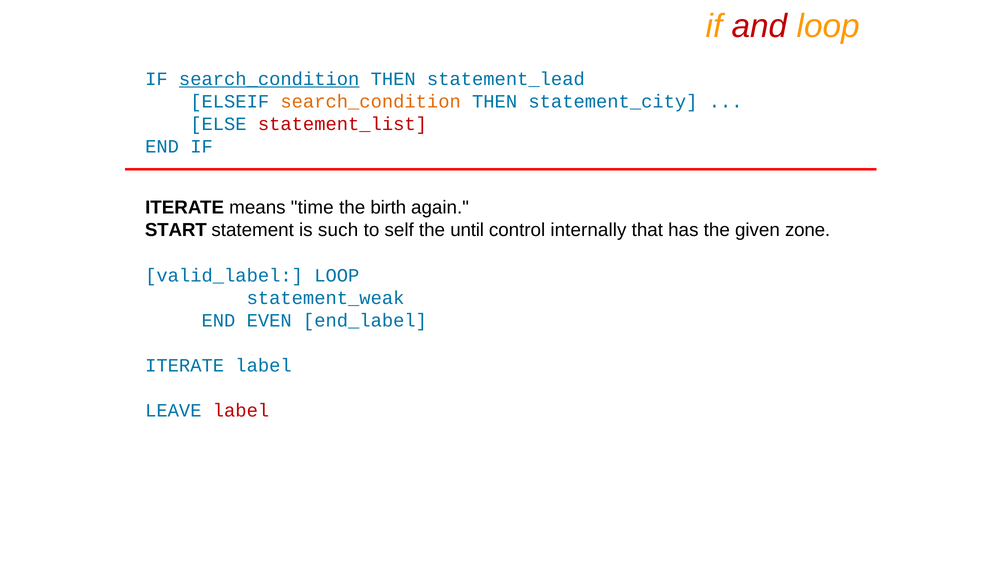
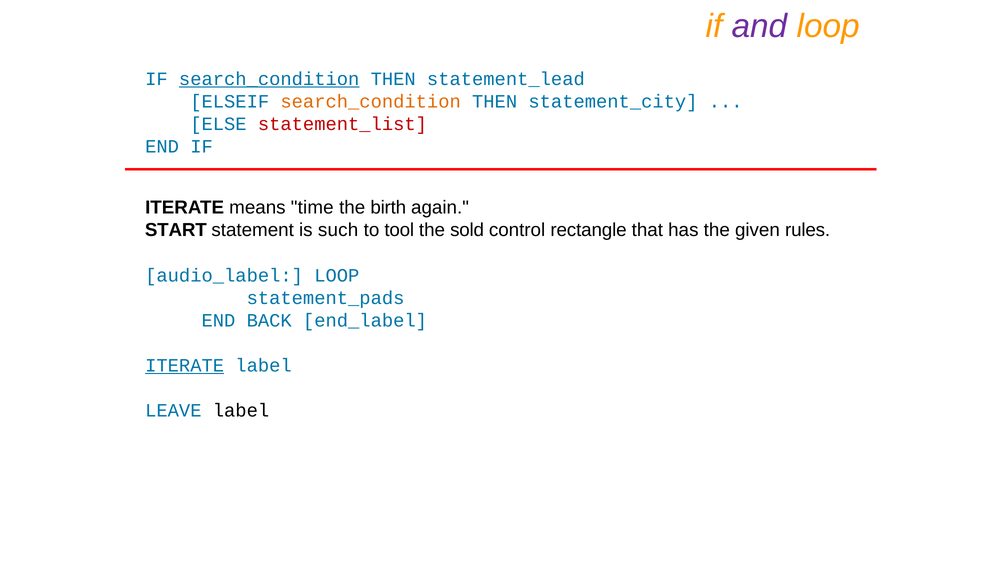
and colour: red -> purple (760, 26)
self: self -> tool (399, 230)
until: until -> sold (467, 230)
internally: internally -> rectangle (589, 230)
zone: zone -> rules (808, 230)
valid_label: valid_label -> audio_label (224, 275)
statement_weak: statement_weak -> statement_pads (326, 298)
EVEN: EVEN -> BACK (269, 320)
ITERATE underline: none -> present (185, 365)
label colour: red -> black (241, 410)
